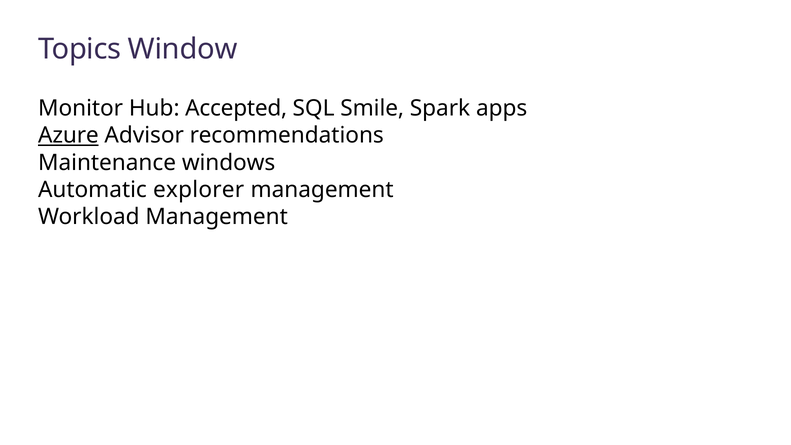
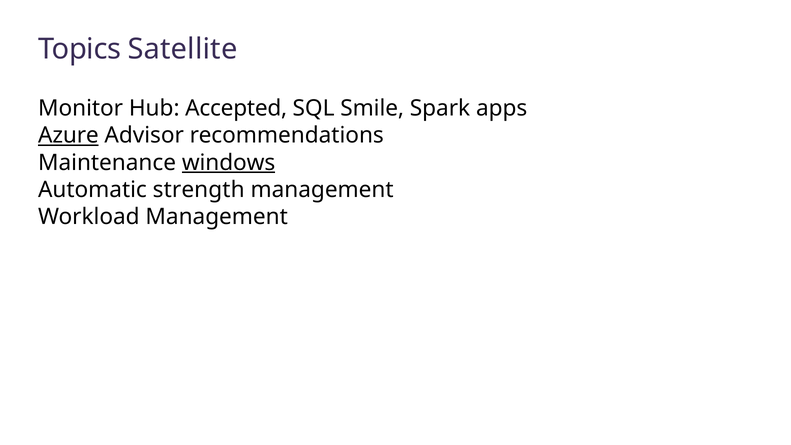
Window: Window -> Satellite (183, 49)
windows underline: none -> present (229, 163)
explorer: explorer -> strength (199, 190)
